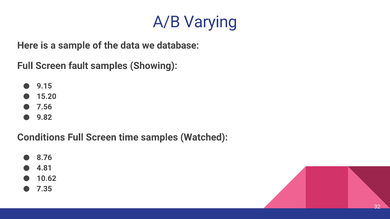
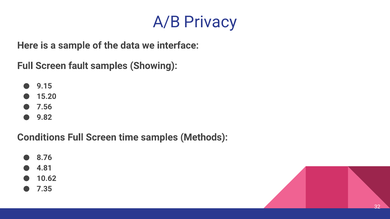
Varying: Varying -> Privacy (210, 22)
database: database -> interface (178, 45)
Watched: Watched -> Methods (204, 138)
